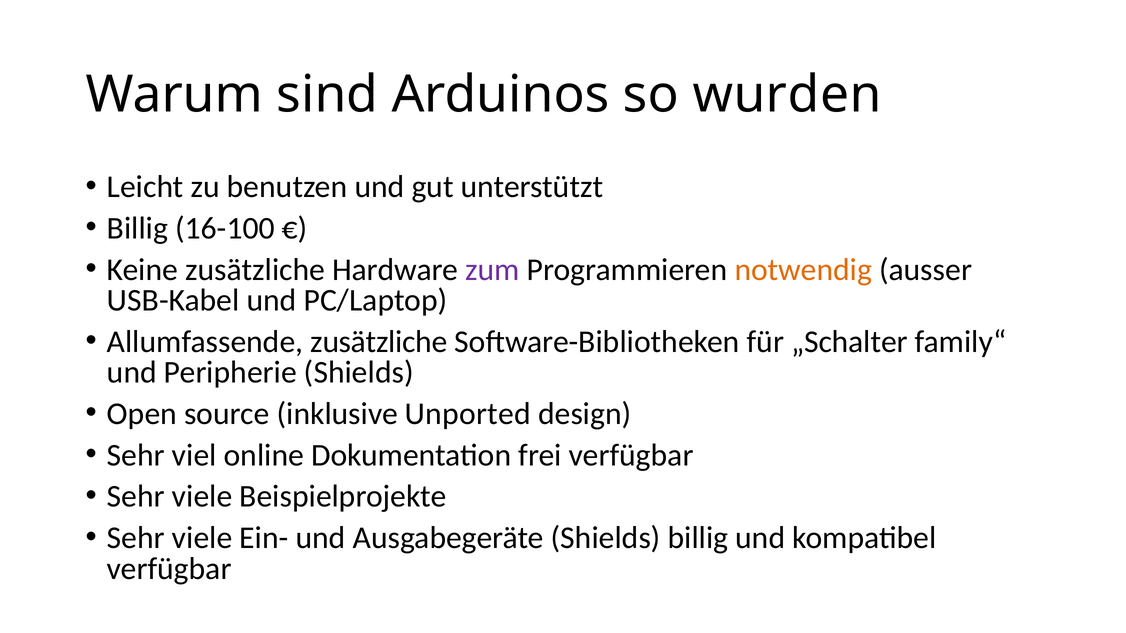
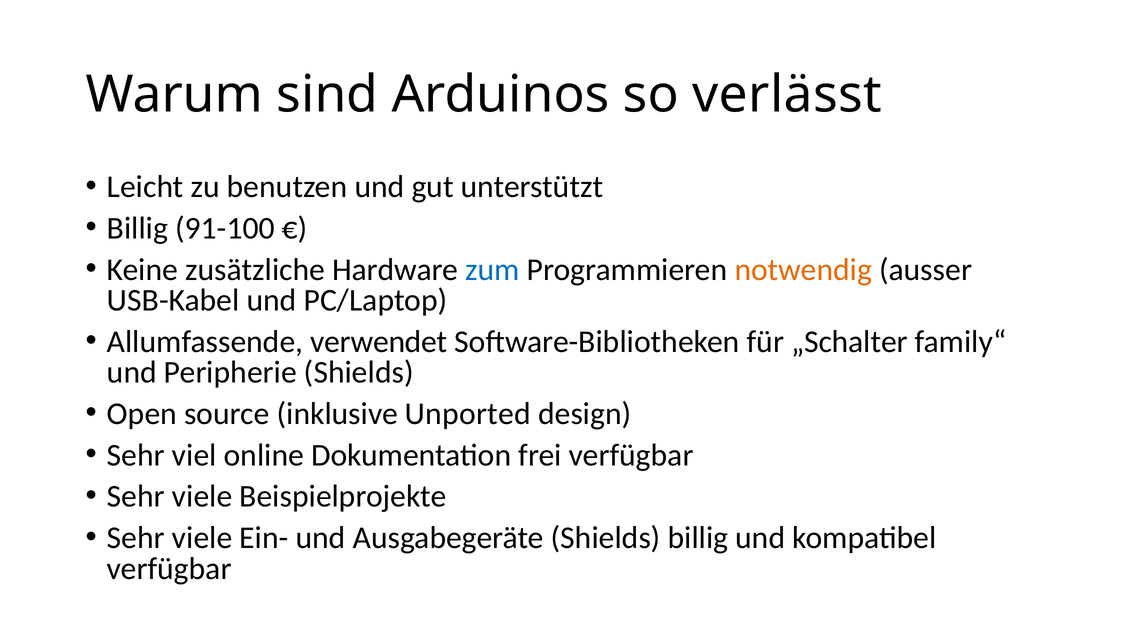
wurden: wurden -> verlässt (787, 95)
16-100: 16-100 -> 91-100 (225, 228)
zum colour: purple -> blue (492, 270)
Allumfassende zusätzliche: zusätzliche -> verwendet (379, 342)
